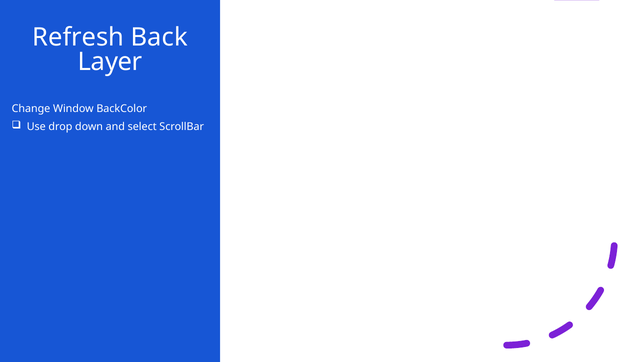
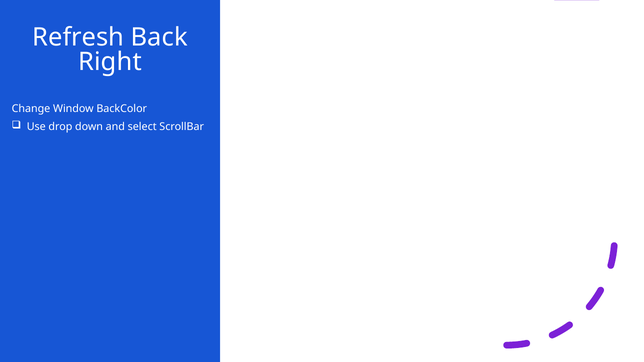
Layer: Layer -> Right (110, 62)
